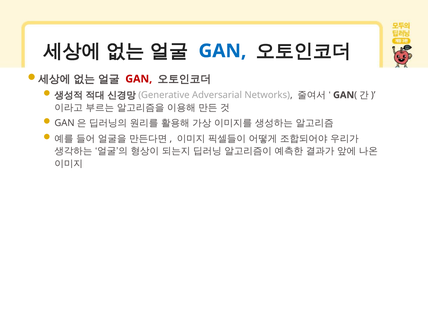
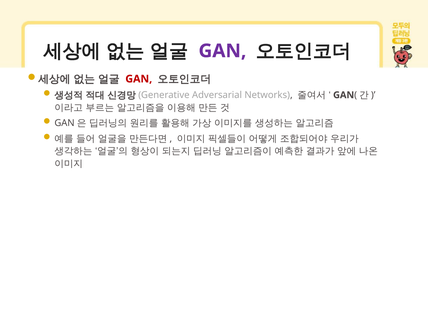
GAN colour: blue -> purple (222, 51)
